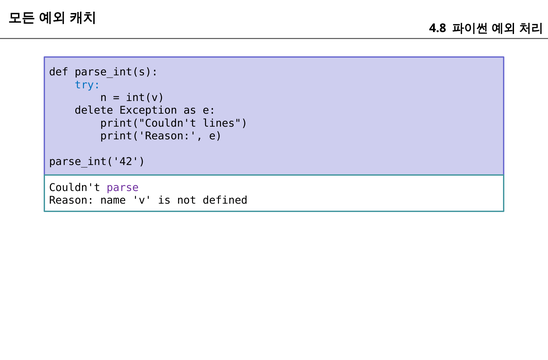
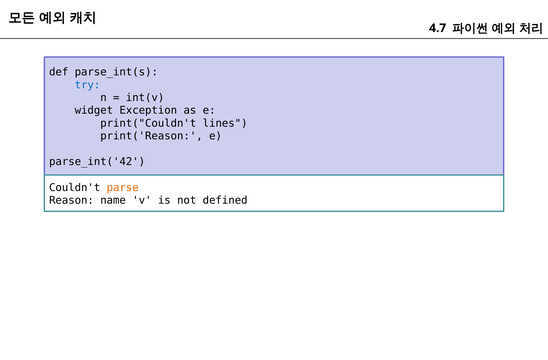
4.8: 4.8 -> 4.7 (438, 28)
delete: delete -> widget (94, 110)
parse colour: purple -> orange (123, 187)
